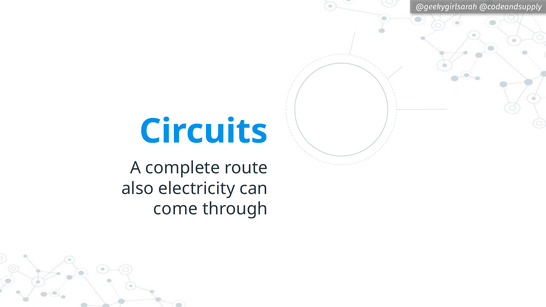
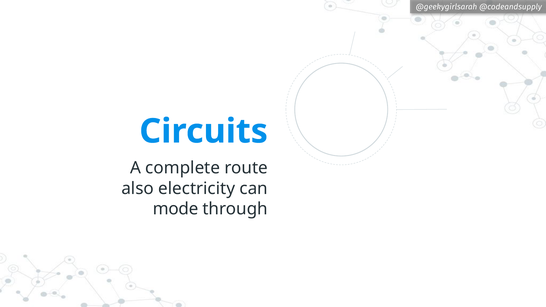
come: come -> mode (176, 209)
